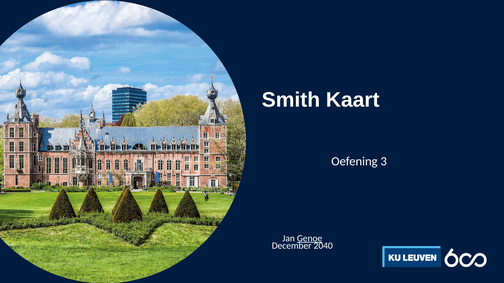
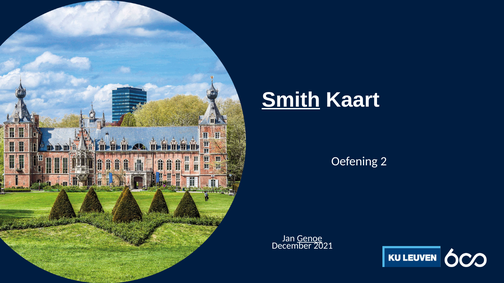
Smith underline: none -> present (291, 100)
3: 3 -> 2 (384, 161)
2040: 2040 -> 2021 (323, 246)
